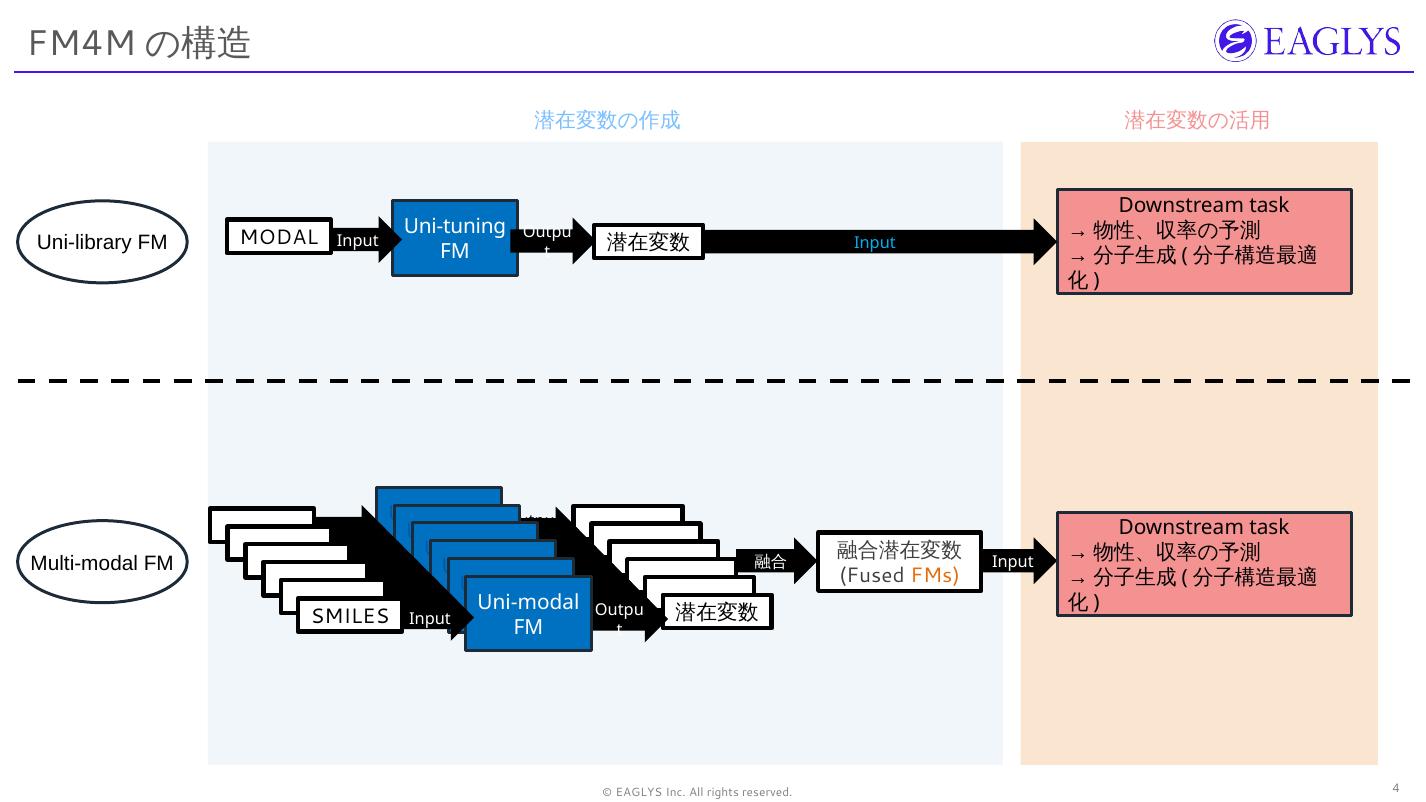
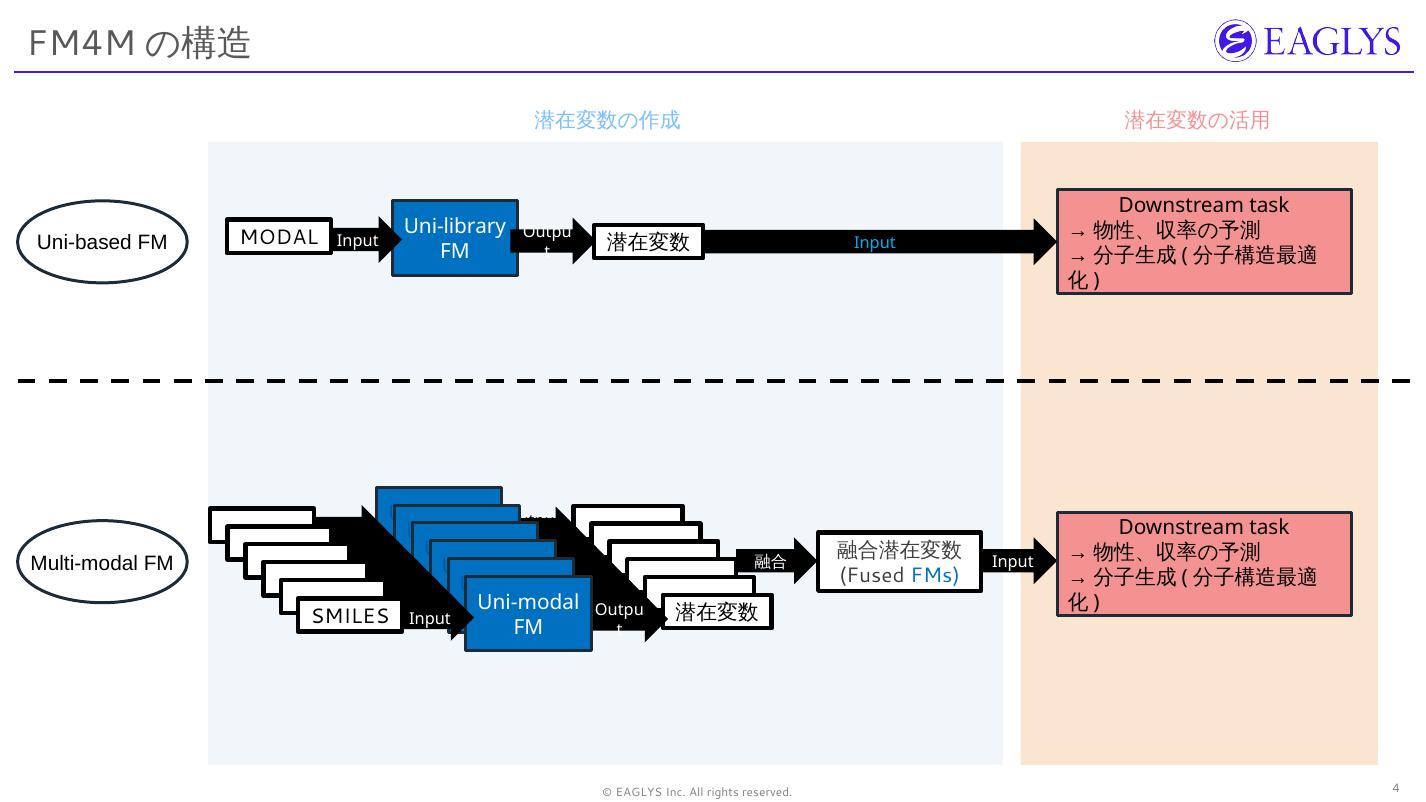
Uni-tuning: Uni-tuning -> Uni-library (455, 227)
Uni-library: Uni-library -> Uni-based (84, 242)
FMs colour: orange -> blue (935, 576)
